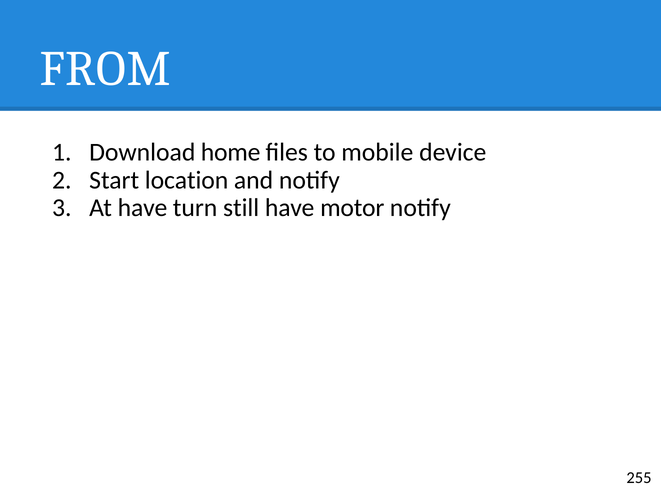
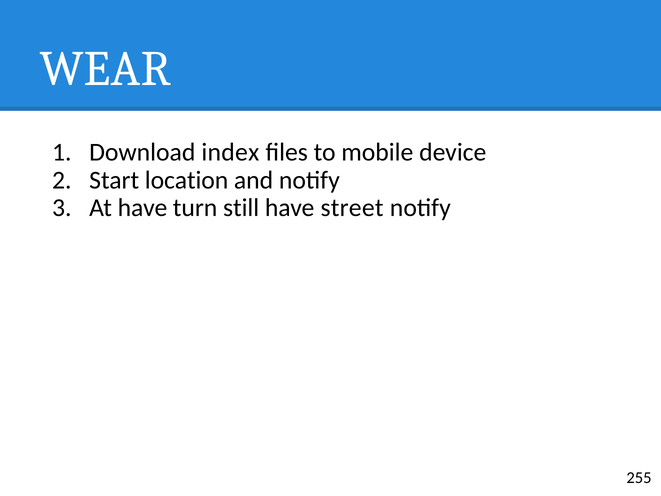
FROM: FROM -> WEAR (105, 69)
home: home -> index (230, 152)
motor: motor -> street (352, 208)
